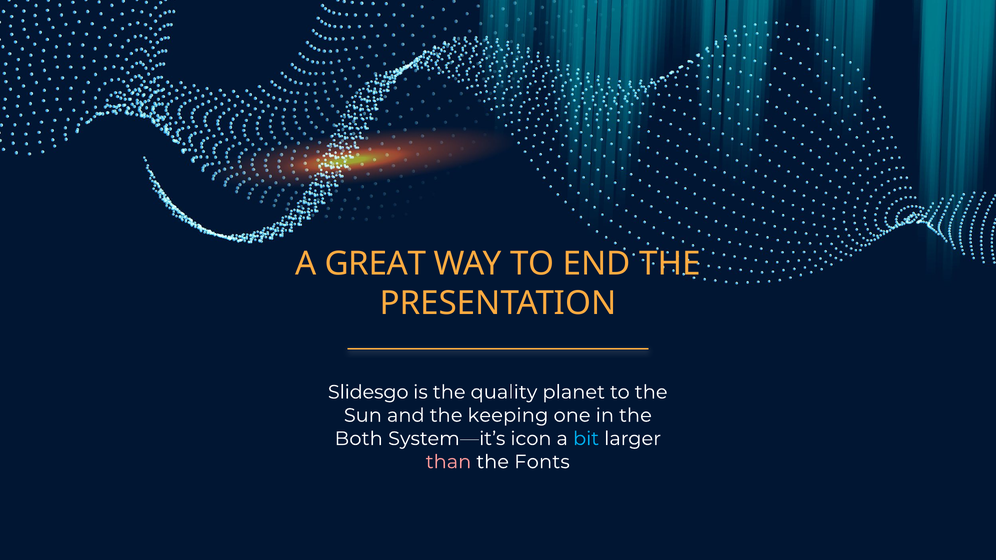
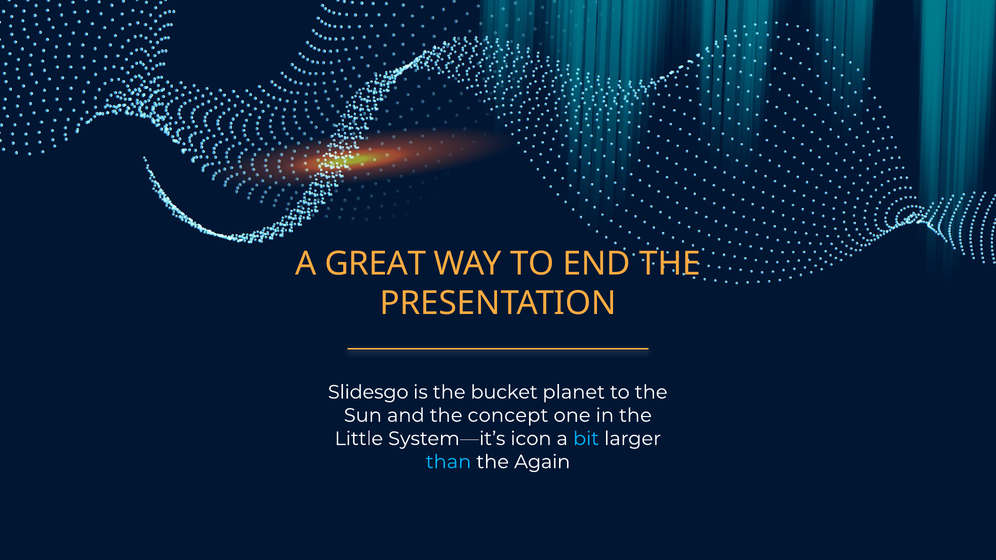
quality: quality -> bucket (504, 392)
keeping: keeping -> concept (508, 416)
Both: Both -> Little (359, 439)
than colour: pink -> light blue (449, 462)
Fonts: Fonts -> Again (542, 462)
